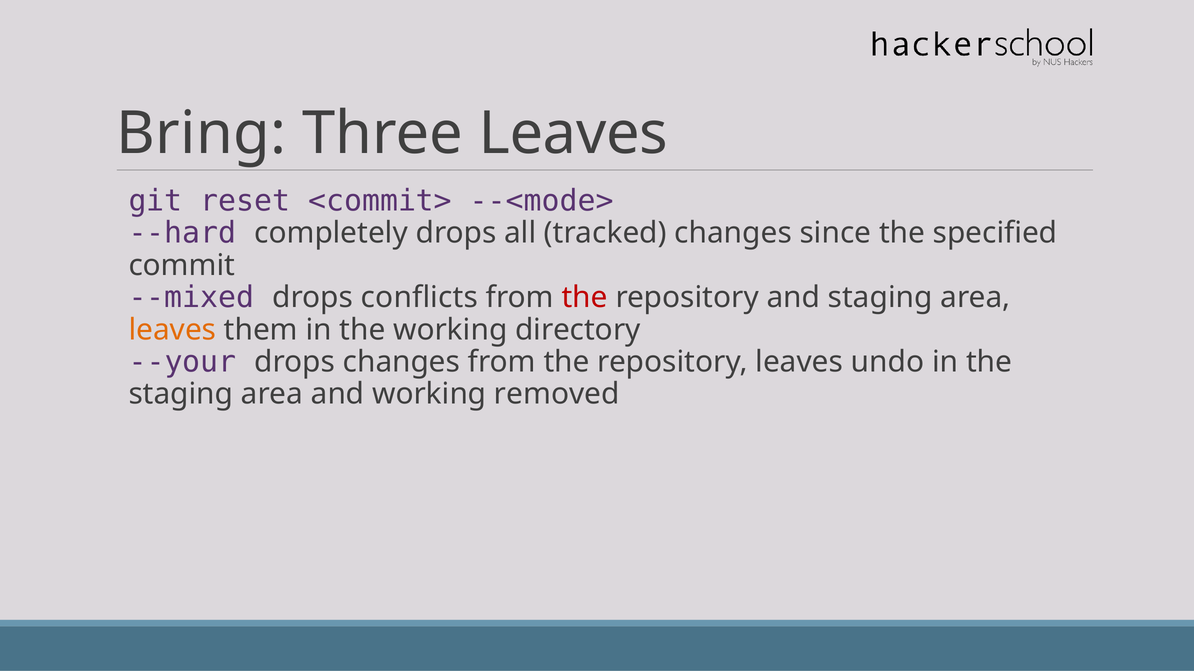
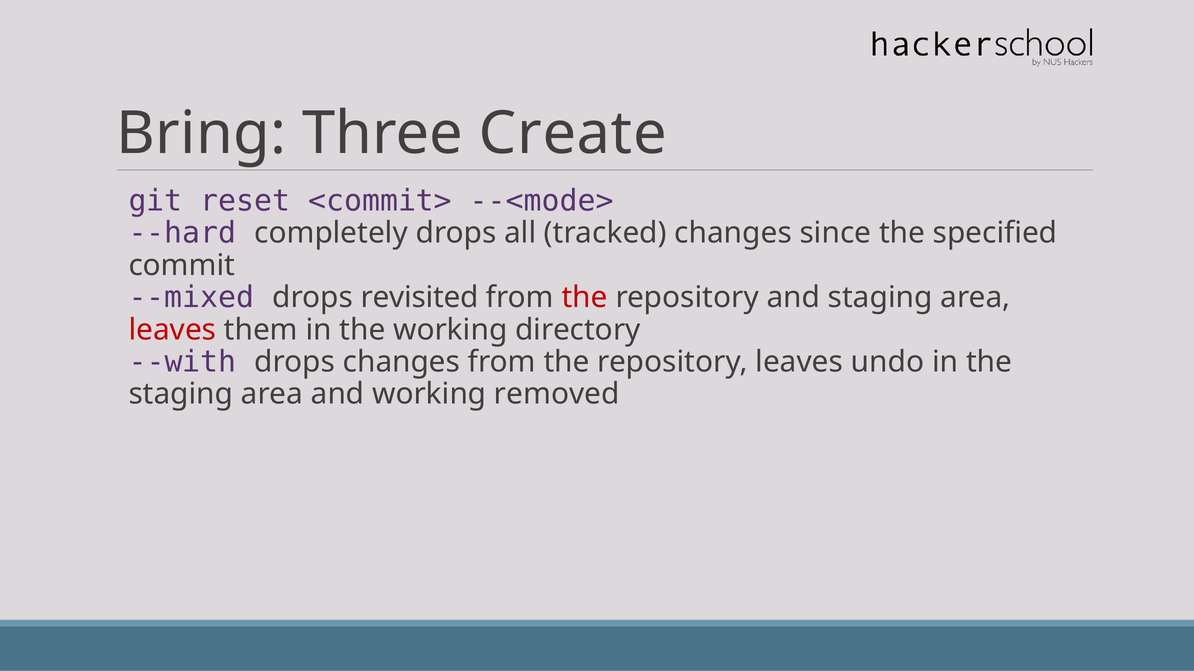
Three Leaves: Leaves -> Create (573, 134)
conflicts: conflicts -> revisited (420, 298)
leaves colour: orange -> red (172, 330)
--your: --your -> --with (182, 362)
